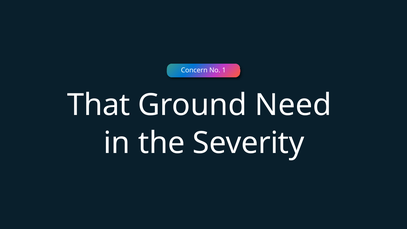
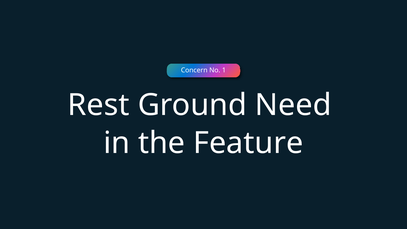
That: That -> Rest (99, 105)
Severity: Severity -> Feature (248, 143)
